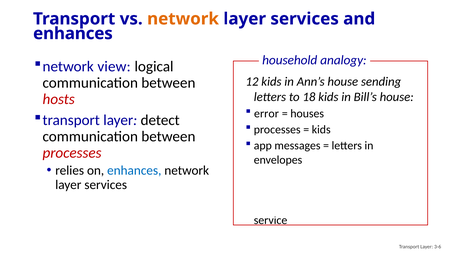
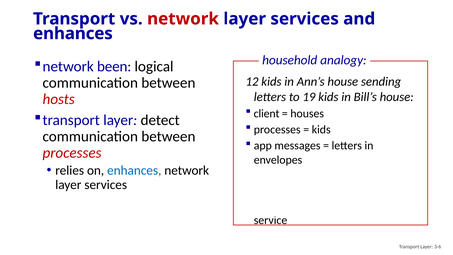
network colour: orange -> red (183, 19)
view: view -> been (114, 66)
18: 18 -> 19 (309, 97)
error: error -> client (267, 114)
